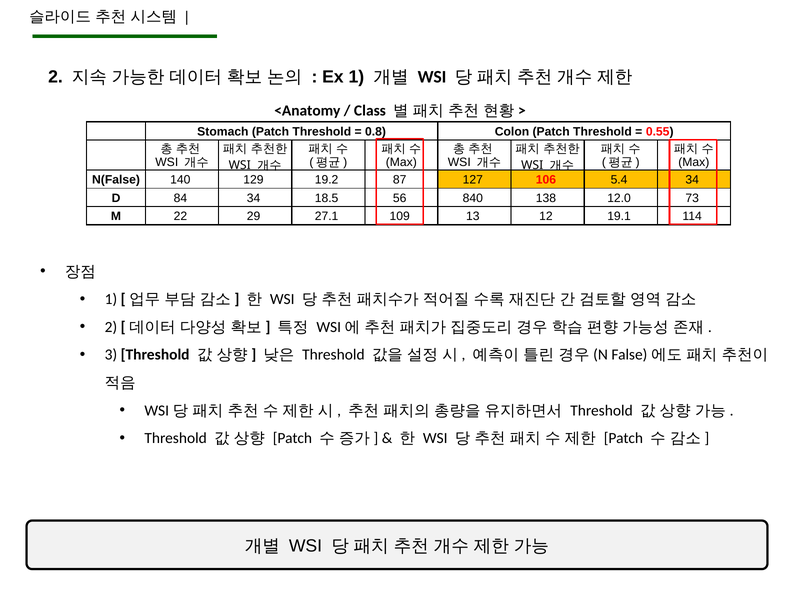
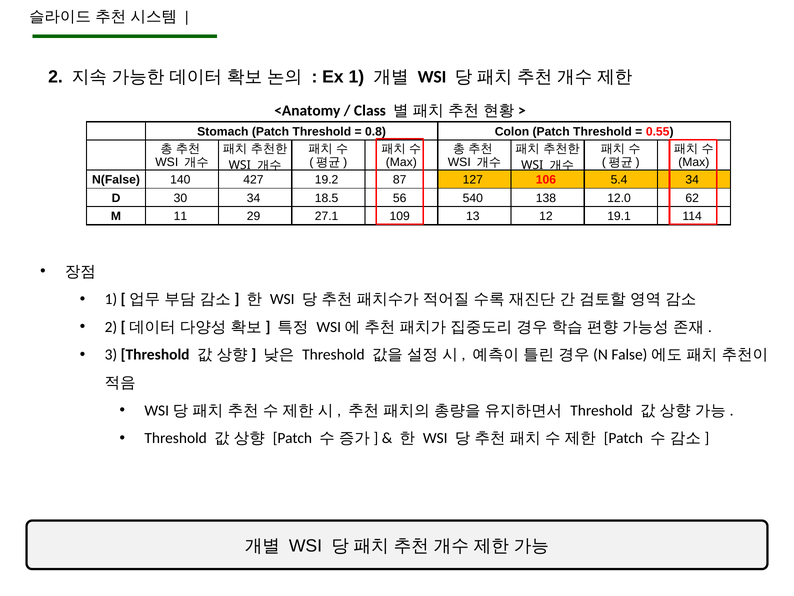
129: 129 -> 427 (253, 180)
84: 84 -> 30 (180, 198)
840: 840 -> 540 (473, 198)
73: 73 -> 62 (692, 198)
22: 22 -> 11 (180, 216)
